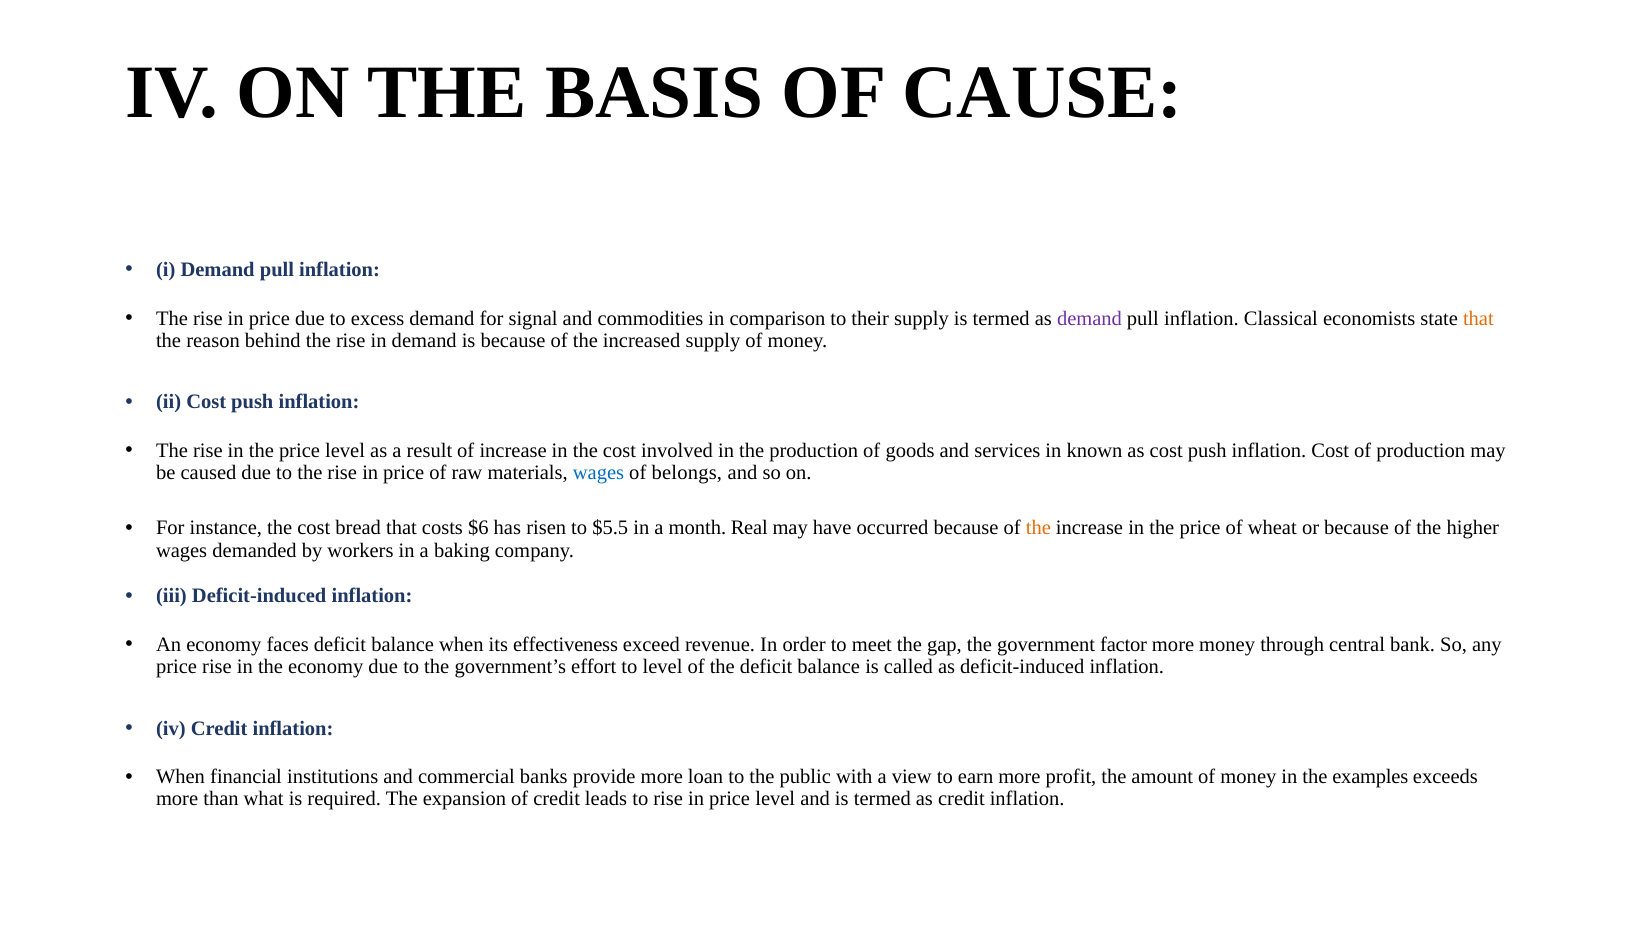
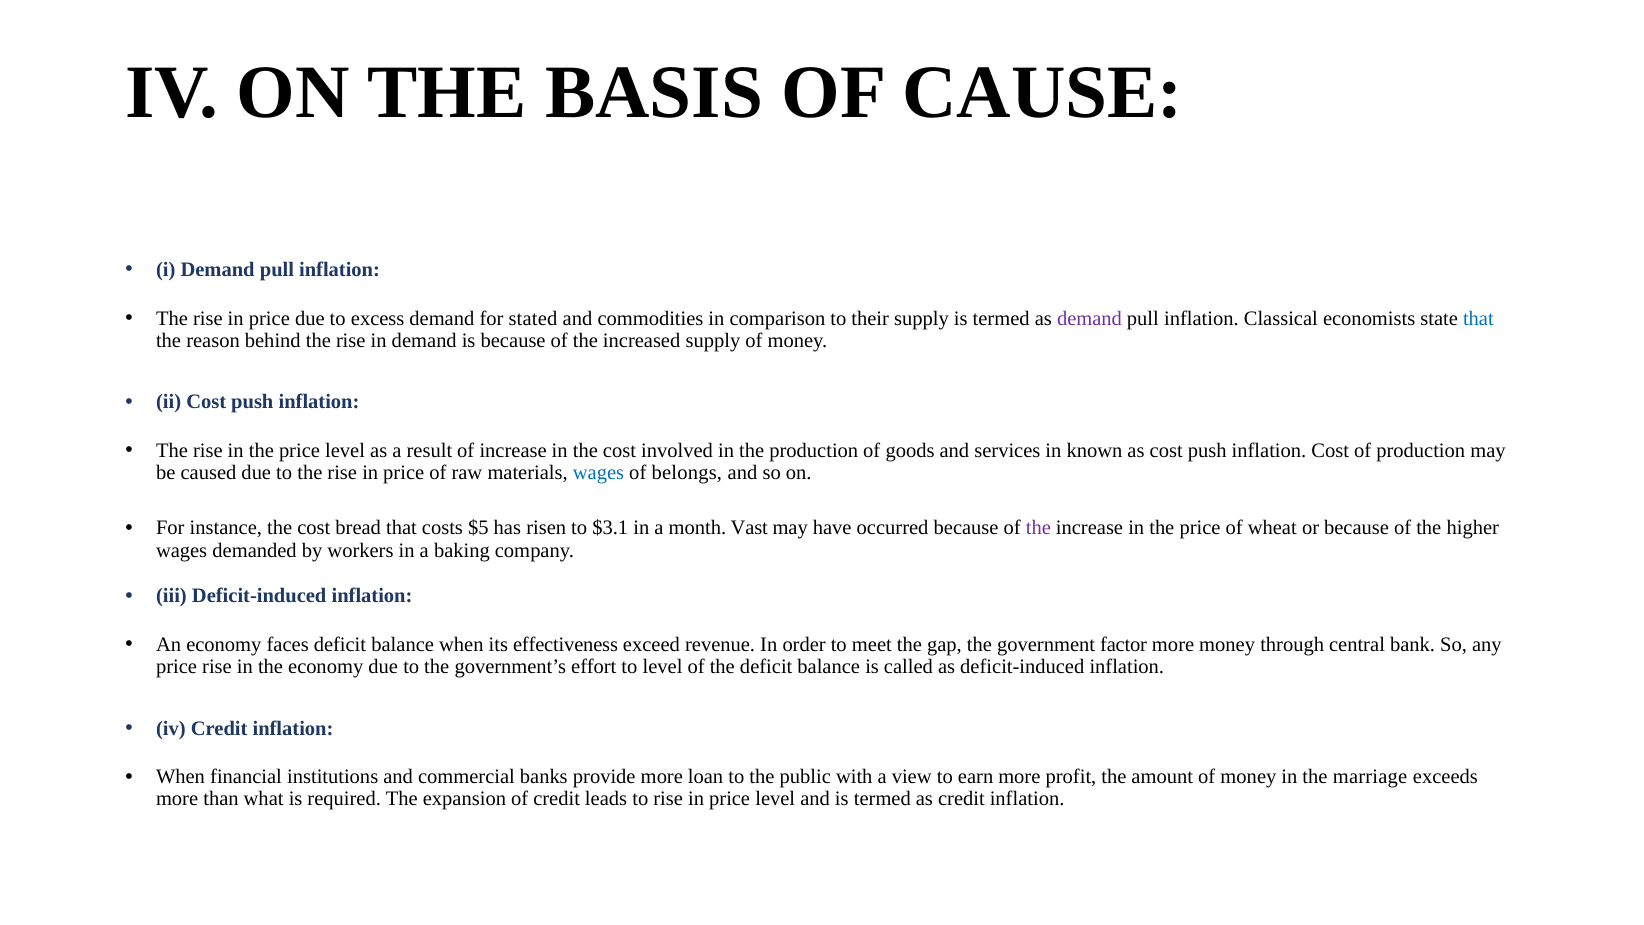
signal: signal -> stated (533, 318)
that colour: orange -> blue (1478, 318)
$6: $6 -> $5 (478, 528)
$5.5: $5.5 -> $3.1 (610, 528)
Real: Real -> Vast (749, 528)
the colour: orange -> purple (1038, 528)
examples: examples -> marriage (1370, 777)
